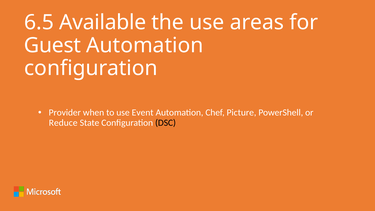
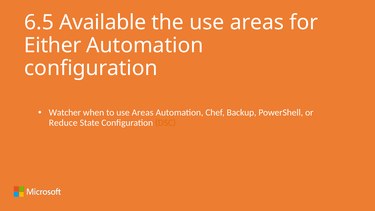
Guest: Guest -> Either (53, 45)
Provider: Provider -> Watcher (65, 113)
to use Event: Event -> Areas (143, 113)
Picture: Picture -> Backup (242, 113)
DSC colour: black -> orange (166, 123)
